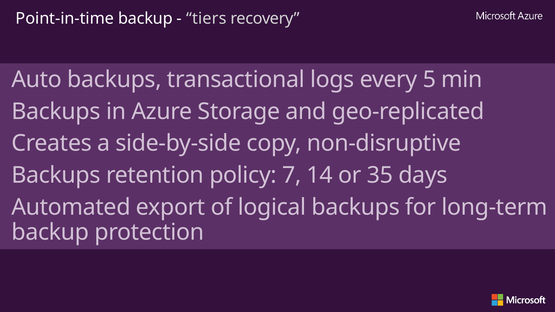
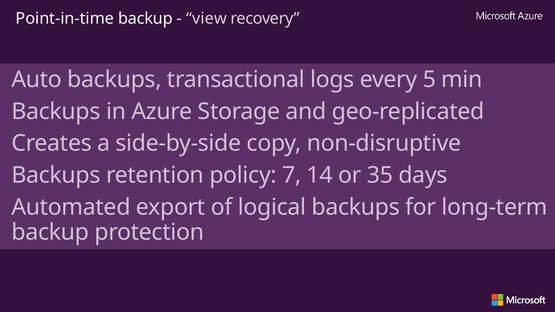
tiers: tiers -> view (206, 18)
